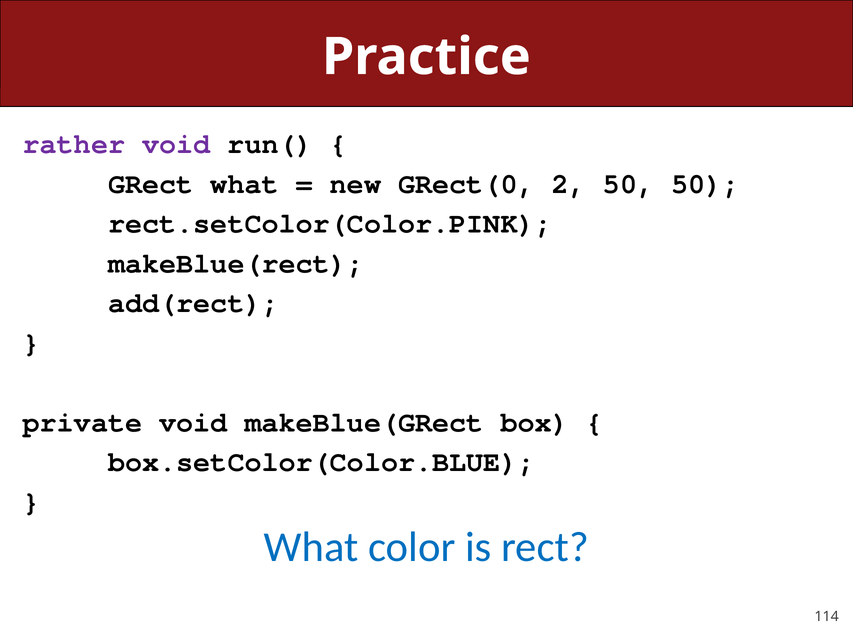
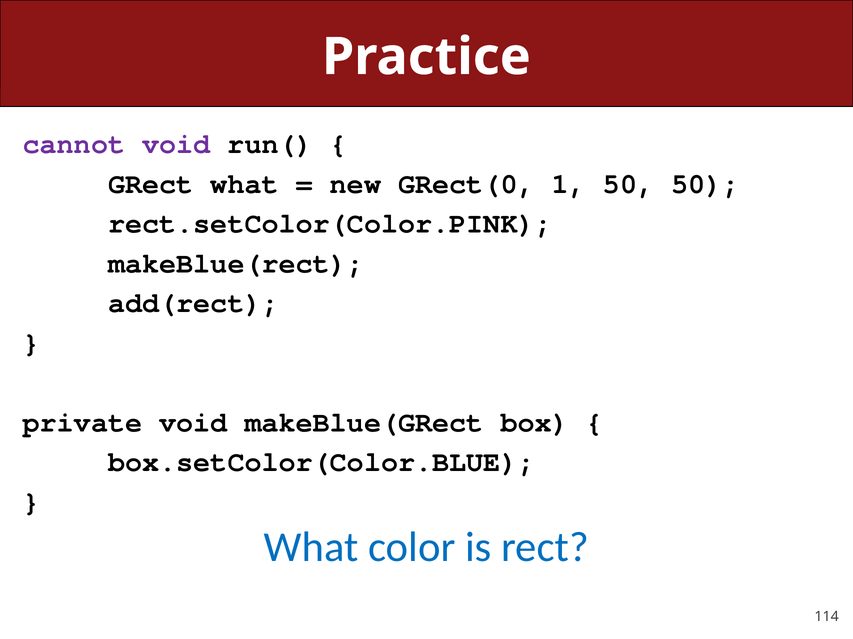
rather: rather -> cannot (74, 144)
2: 2 -> 1 (569, 184)
